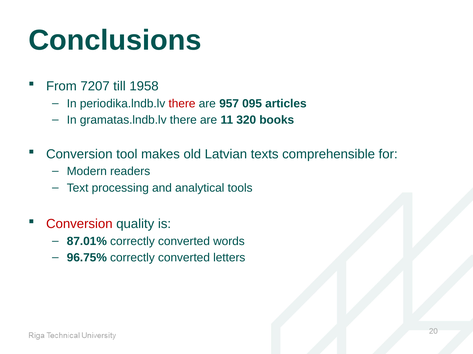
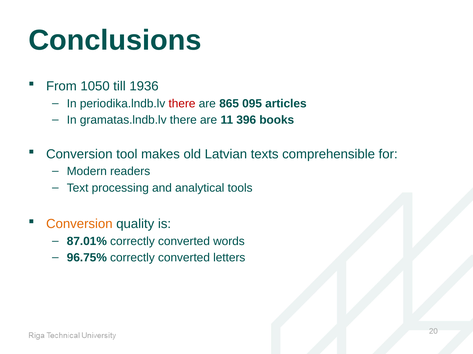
7207: 7207 -> 1050 (95, 86)
1958: 1958 -> 1936 (144, 86)
957: 957 -> 865 (229, 104)
320: 320 -> 396 (246, 120)
Conversion colour: red -> orange (79, 224)
